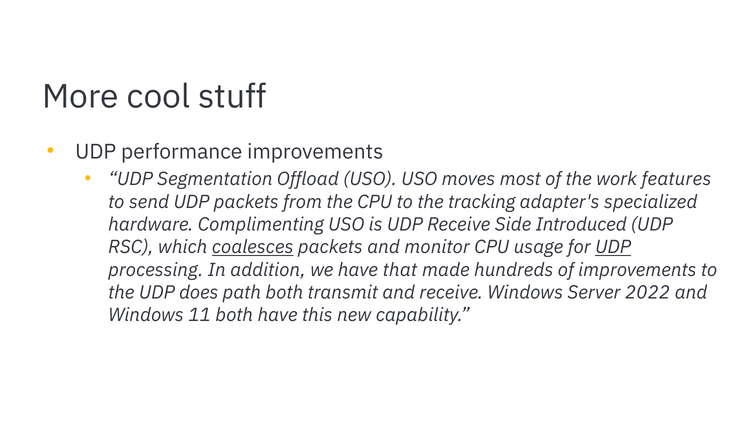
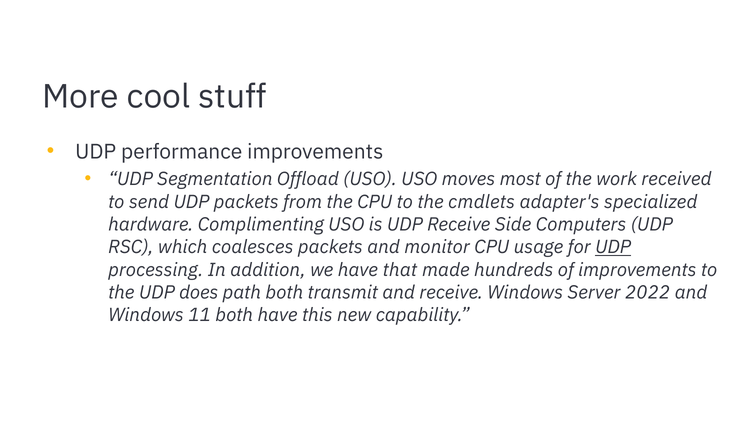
features: features -> received (676, 179)
tracking: tracking -> cmdlets (482, 202)
Introduced: Introduced -> Computers (581, 224)
coalesces underline: present -> none (253, 247)
